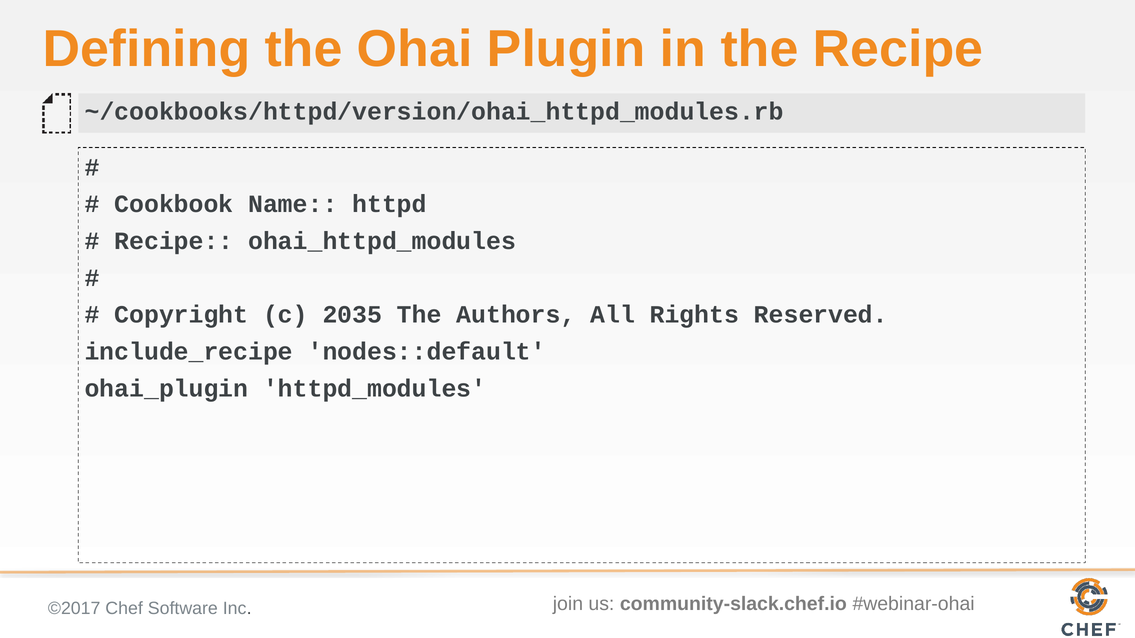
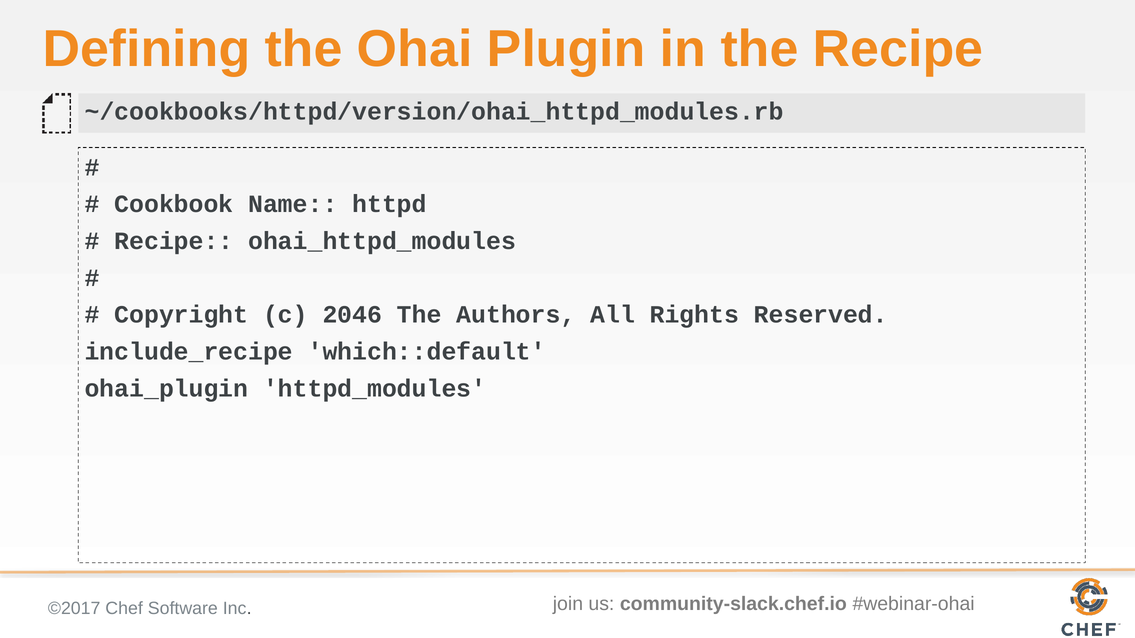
2035: 2035 -> 2046 (352, 315)
nodes::default: nodes::default -> which::default (427, 352)
